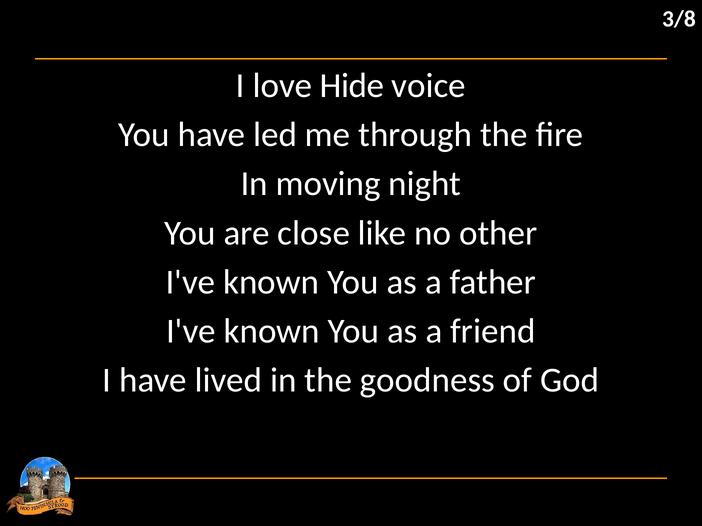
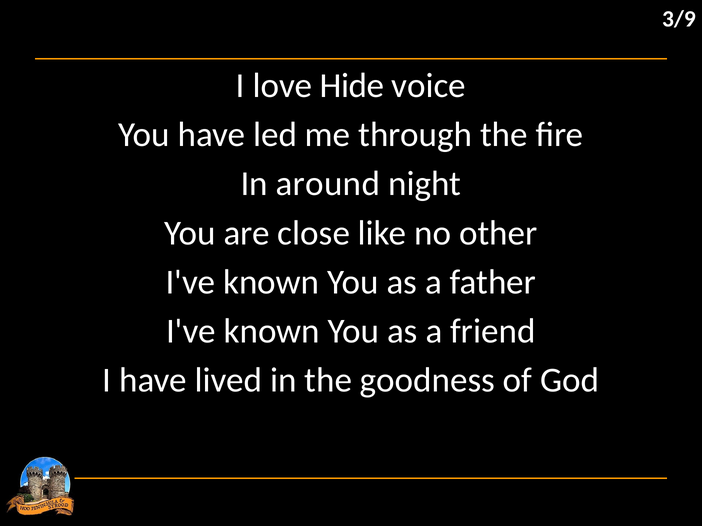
3/8: 3/8 -> 3/9 (679, 19)
moving: moving -> around (328, 184)
